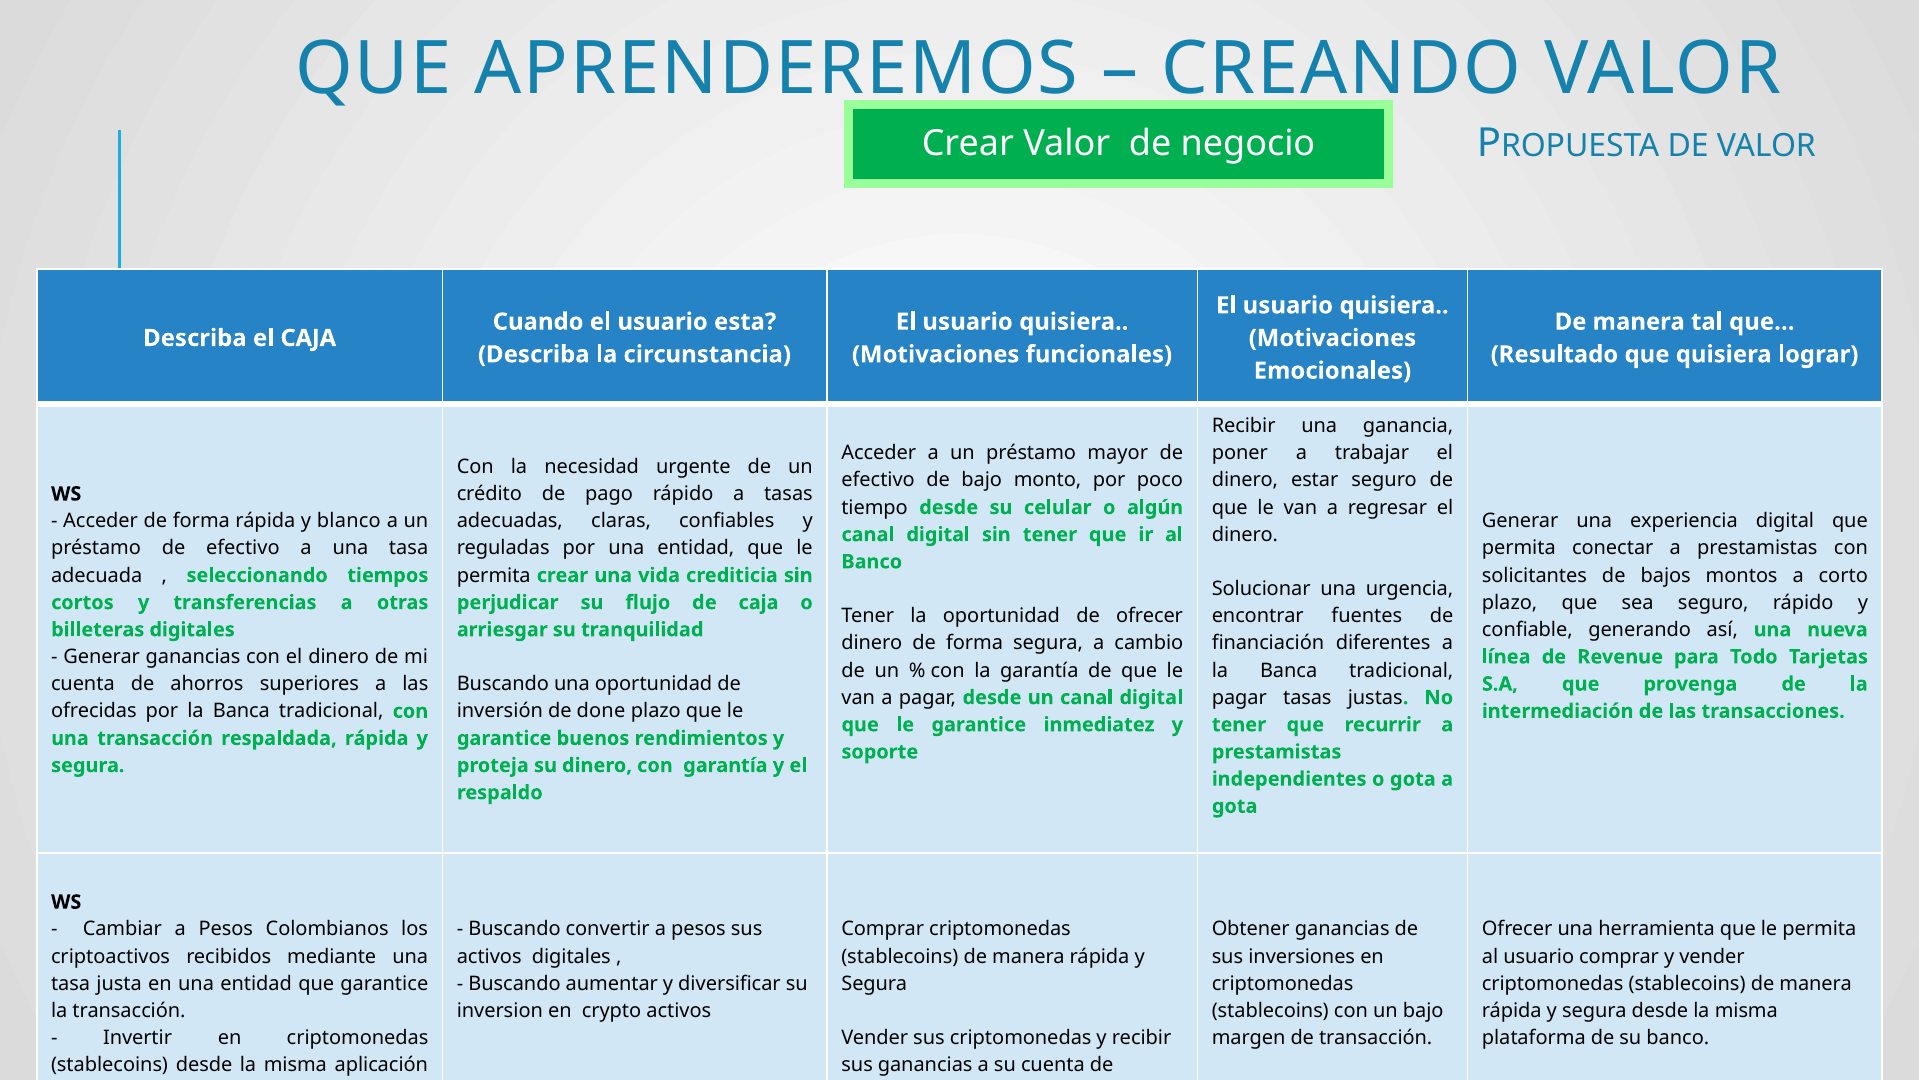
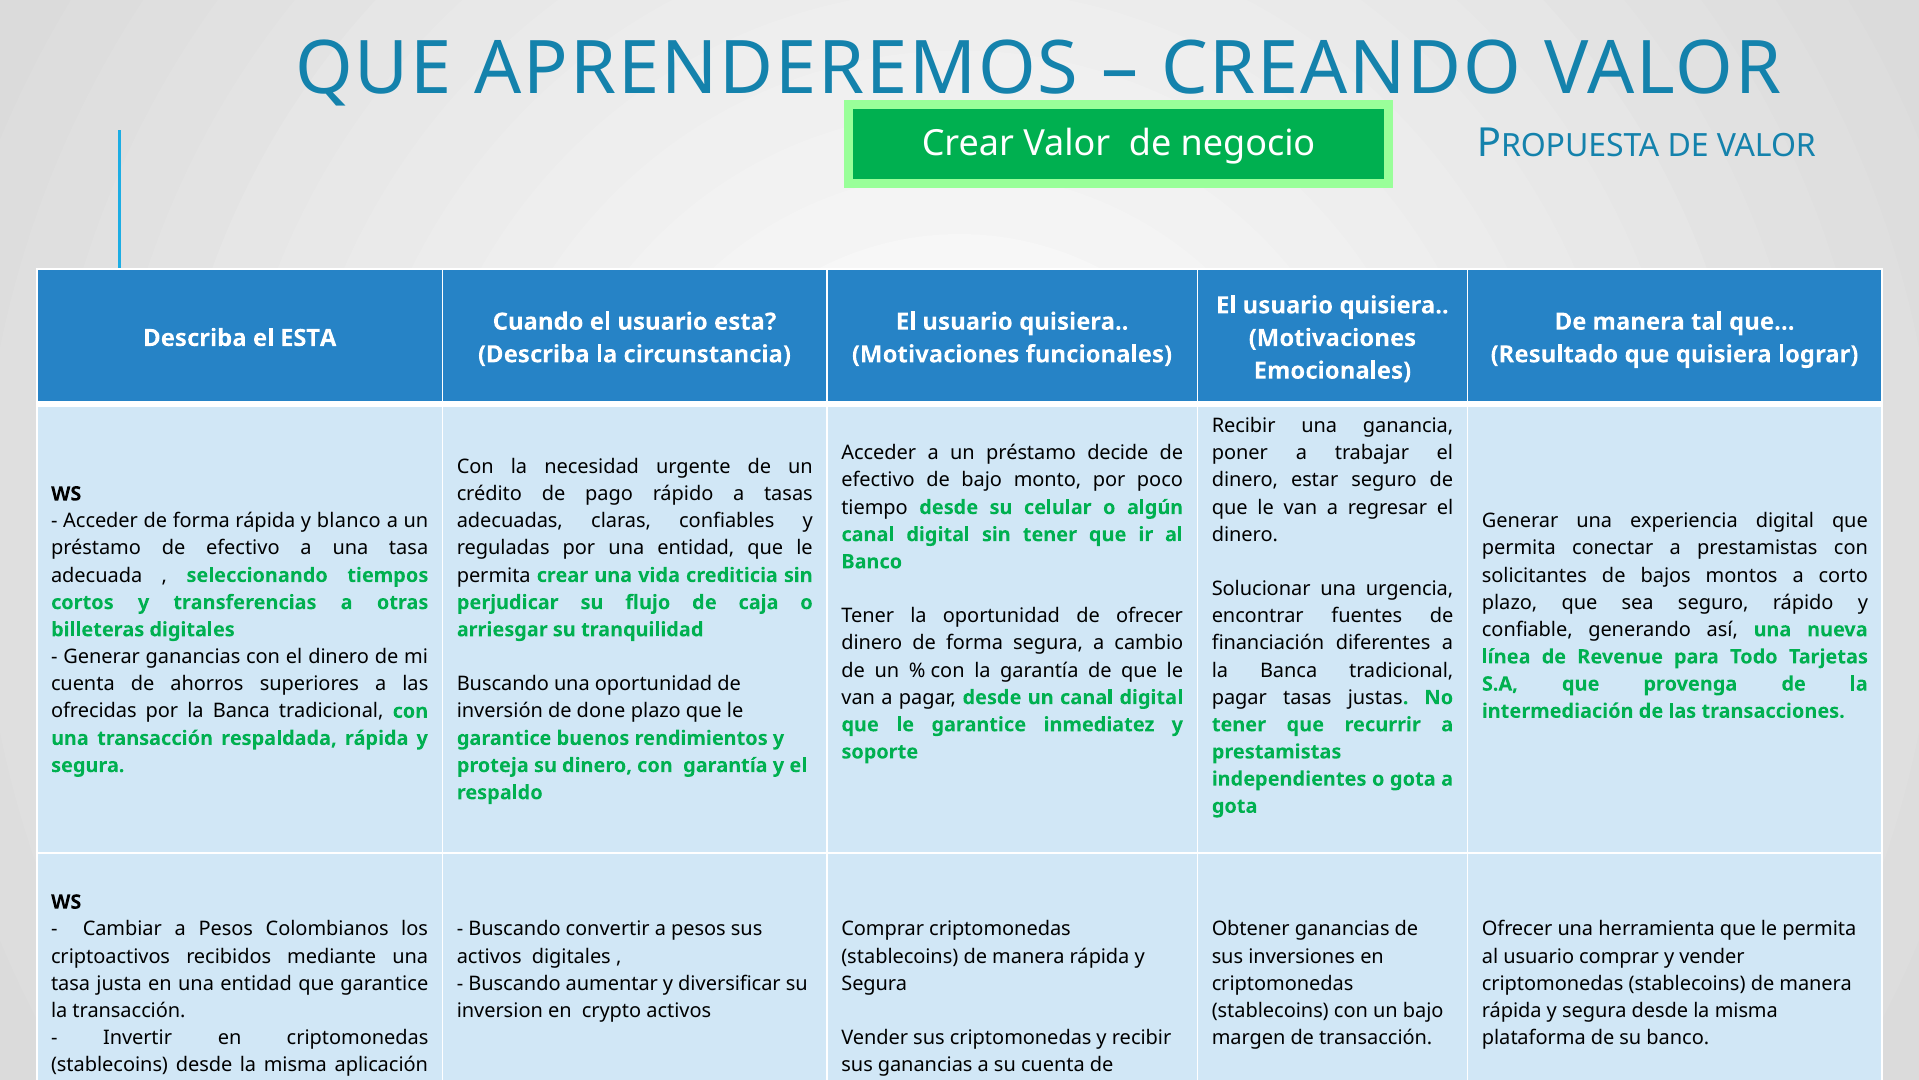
el CAJA: CAJA -> ESTA (308, 338)
mayor: mayor -> decide (1118, 453)
